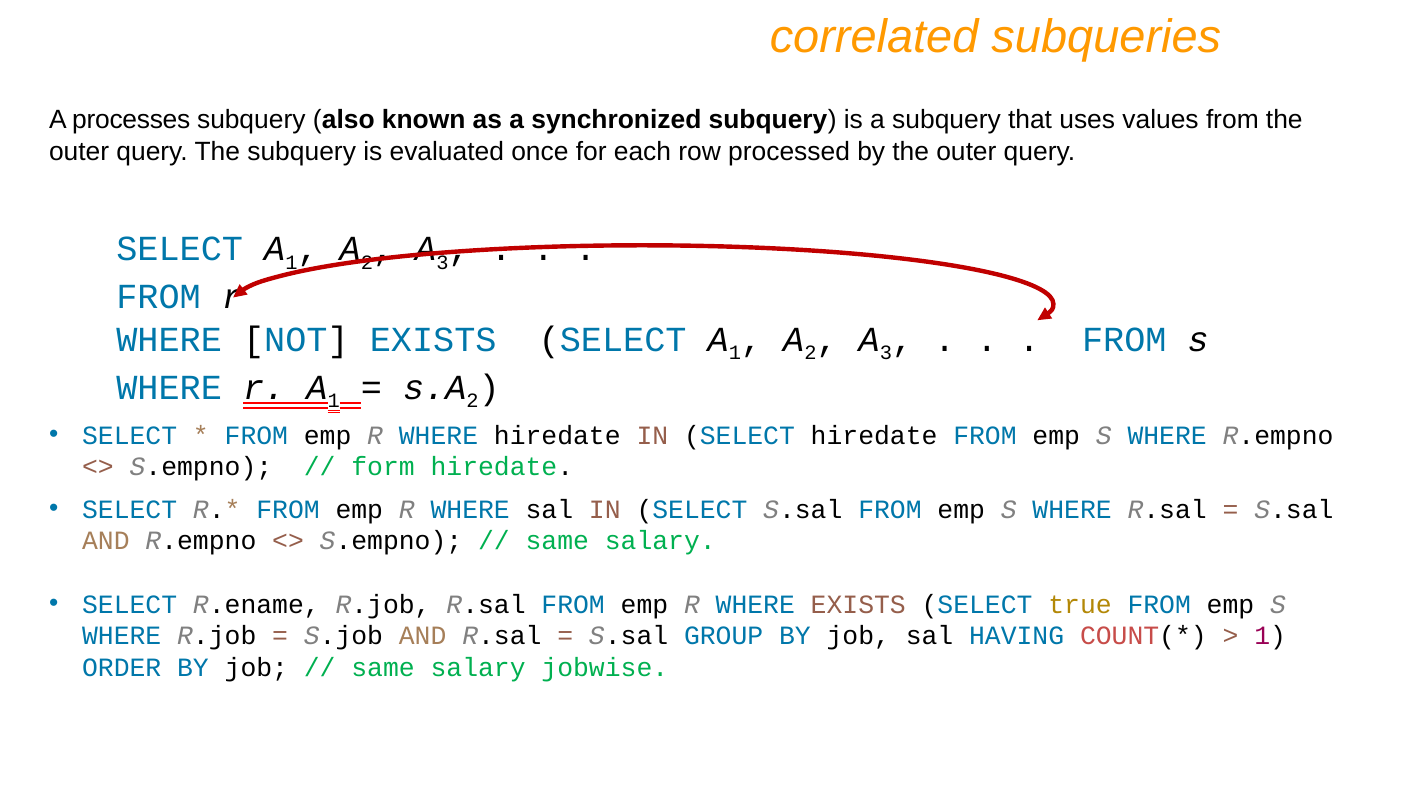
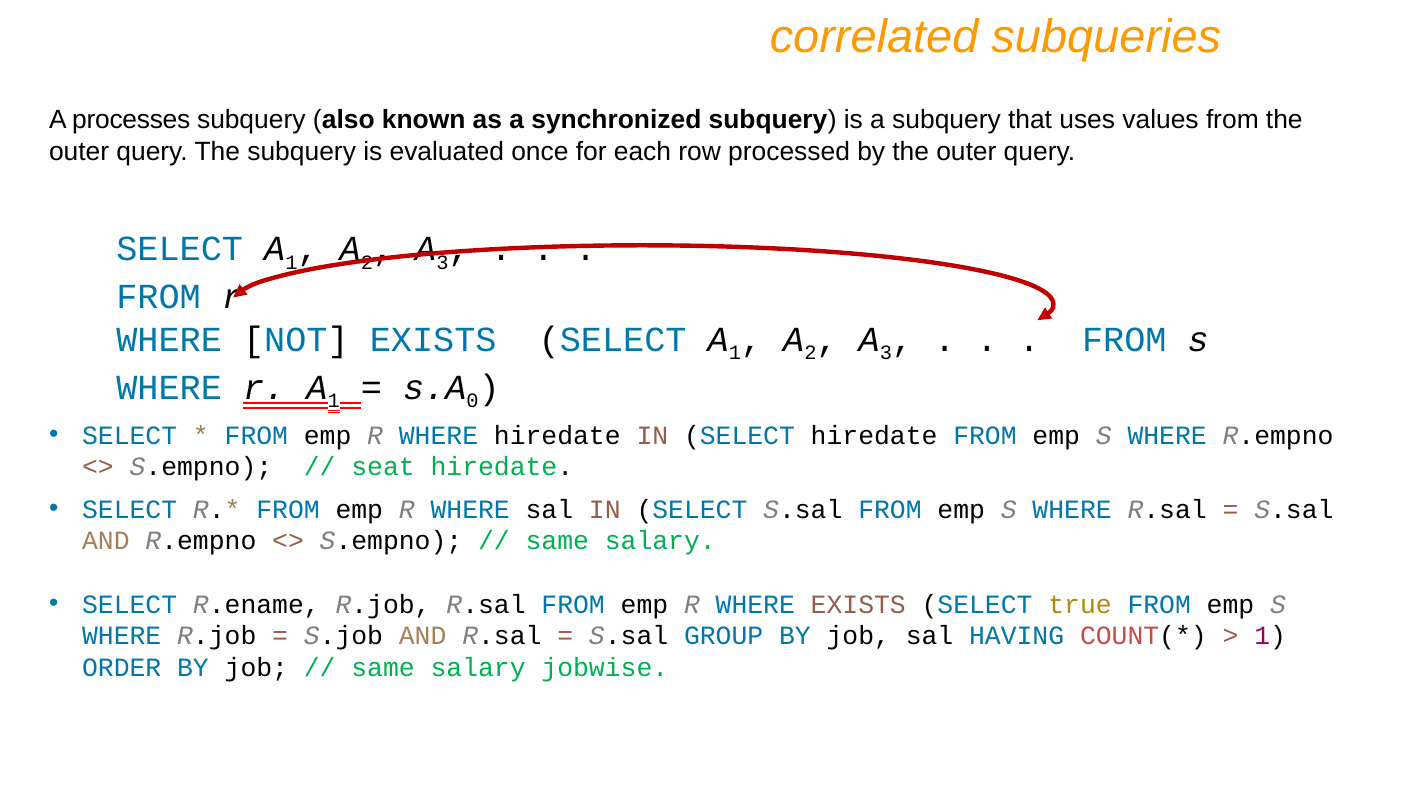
2: 2 -> 0 (472, 401)
form: form -> seat (383, 467)
